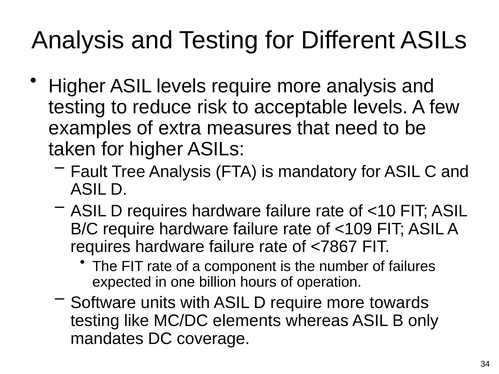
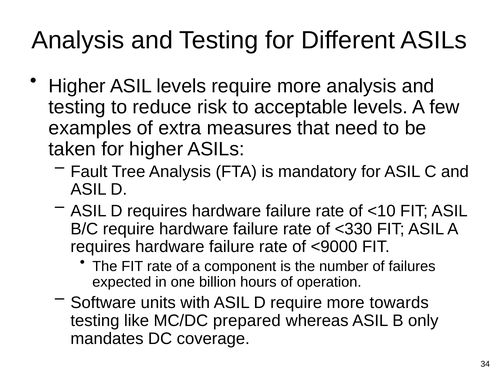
<109: <109 -> <330 (353, 229)
<7867: <7867 -> <9000 (334, 247)
elements: elements -> prepared (247, 321)
